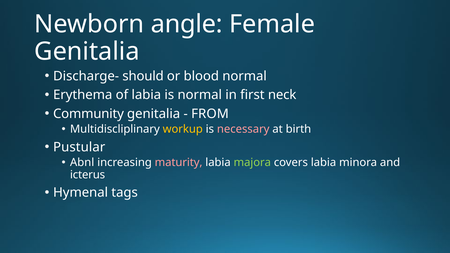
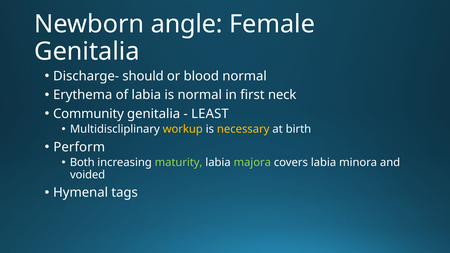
FROM: FROM -> LEAST (210, 114)
necessary colour: pink -> yellow (243, 129)
Pustular: Pustular -> Perform (79, 147)
Abnl: Abnl -> Both (82, 163)
maturity colour: pink -> light green (179, 163)
icterus: icterus -> voided (88, 175)
